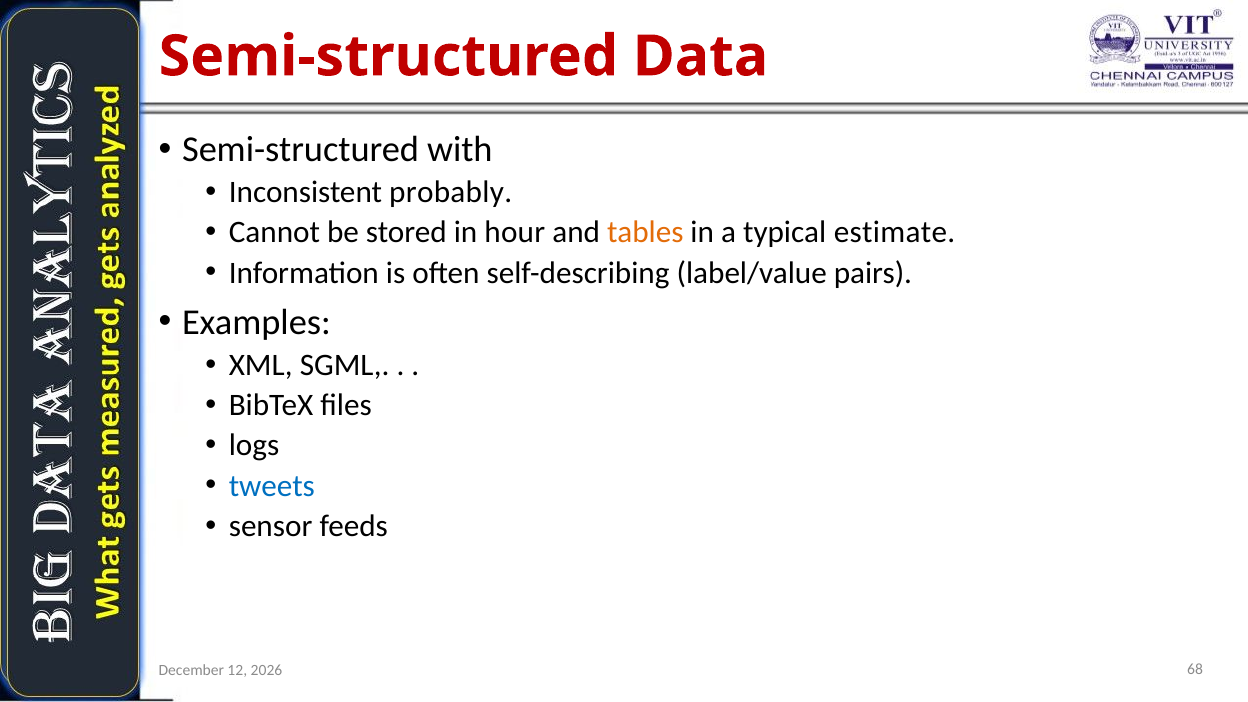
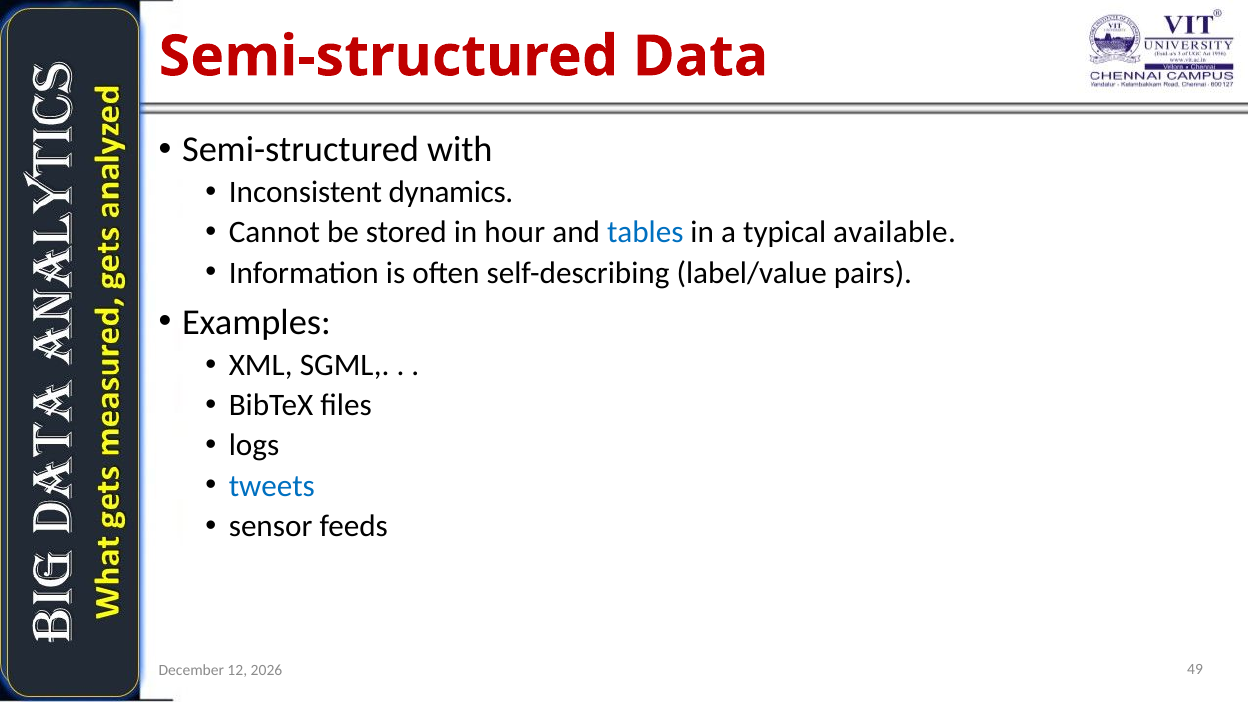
probably: probably -> dynamics (451, 193)
tables colour: orange -> blue (645, 233)
estimate: estimate -> available (895, 233)
68: 68 -> 49 (1195, 669)
